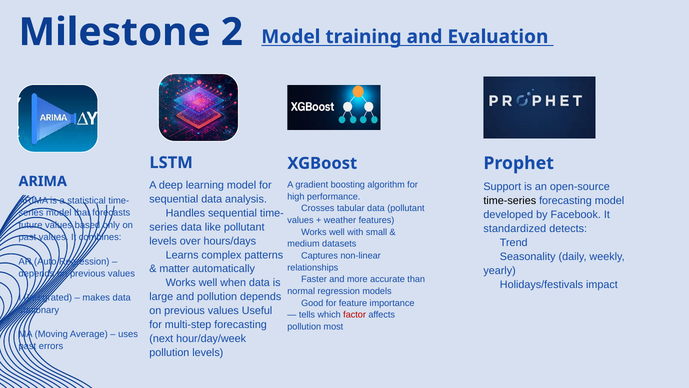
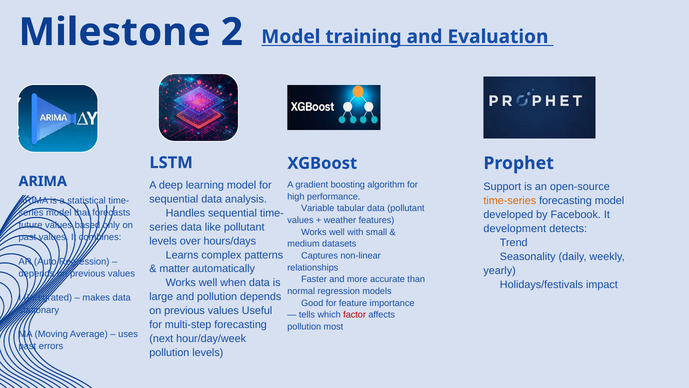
time-series colour: black -> orange (510, 201)
Crosses: Crosses -> Variable (318, 208)
standardized: standardized -> development (515, 229)
